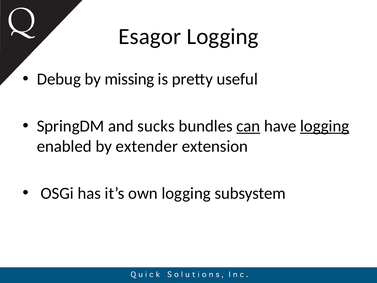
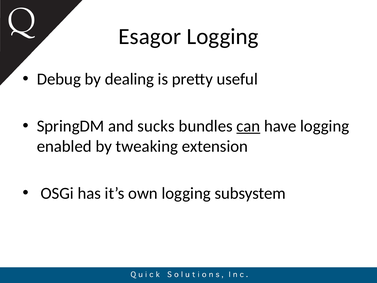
missing: missing -> dealing (129, 79)
logging underline: present -> none (325, 126)
extender: extender -> tweaking (147, 146)
